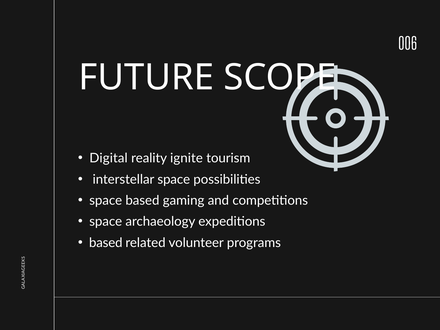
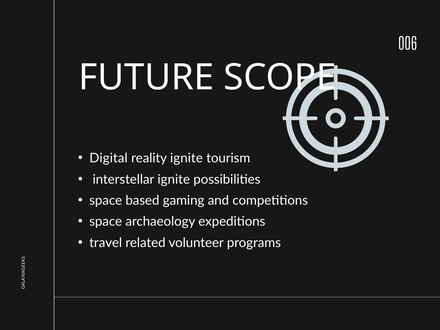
interstellar space: space -> ignite (174, 179)
based: based -> travel (106, 243)
